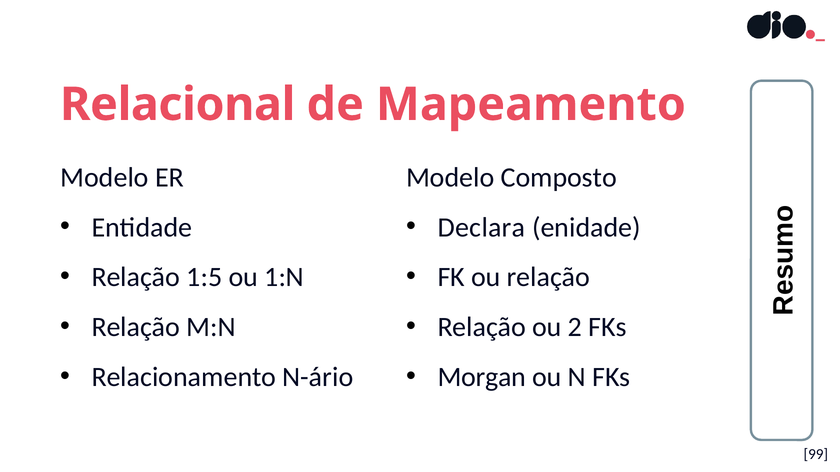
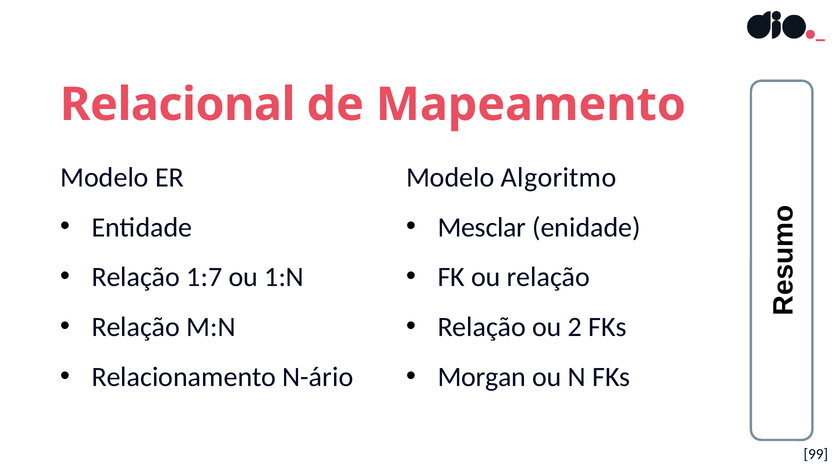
Composto: Composto -> Algoritmo (559, 178)
Declara: Declara -> Mesclar (482, 228)
1:5: 1:5 -> 1:7 (204, 278)
